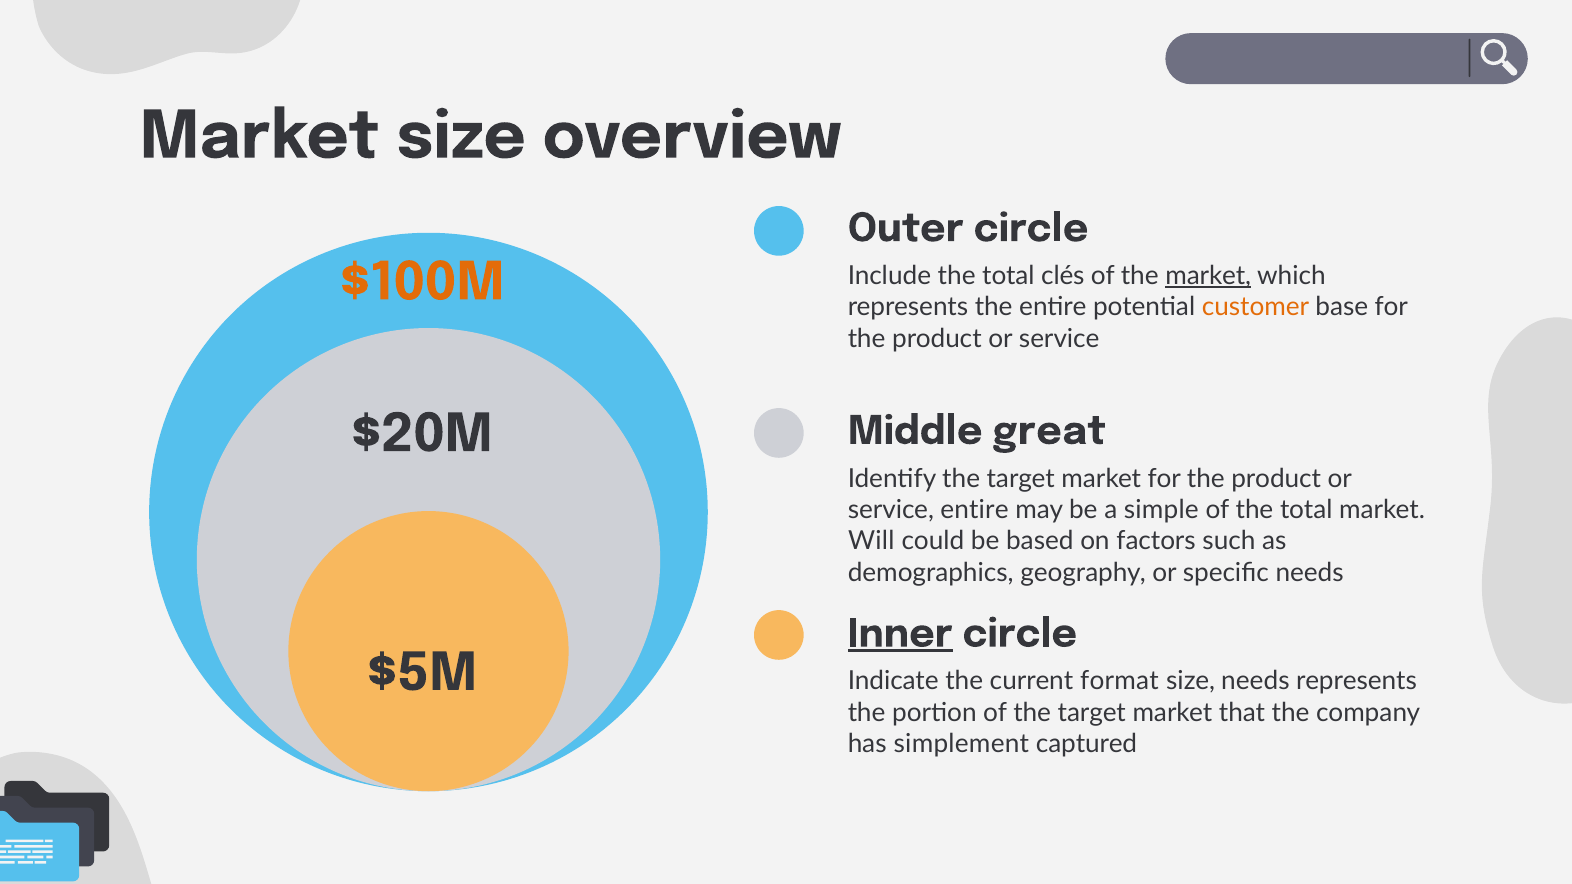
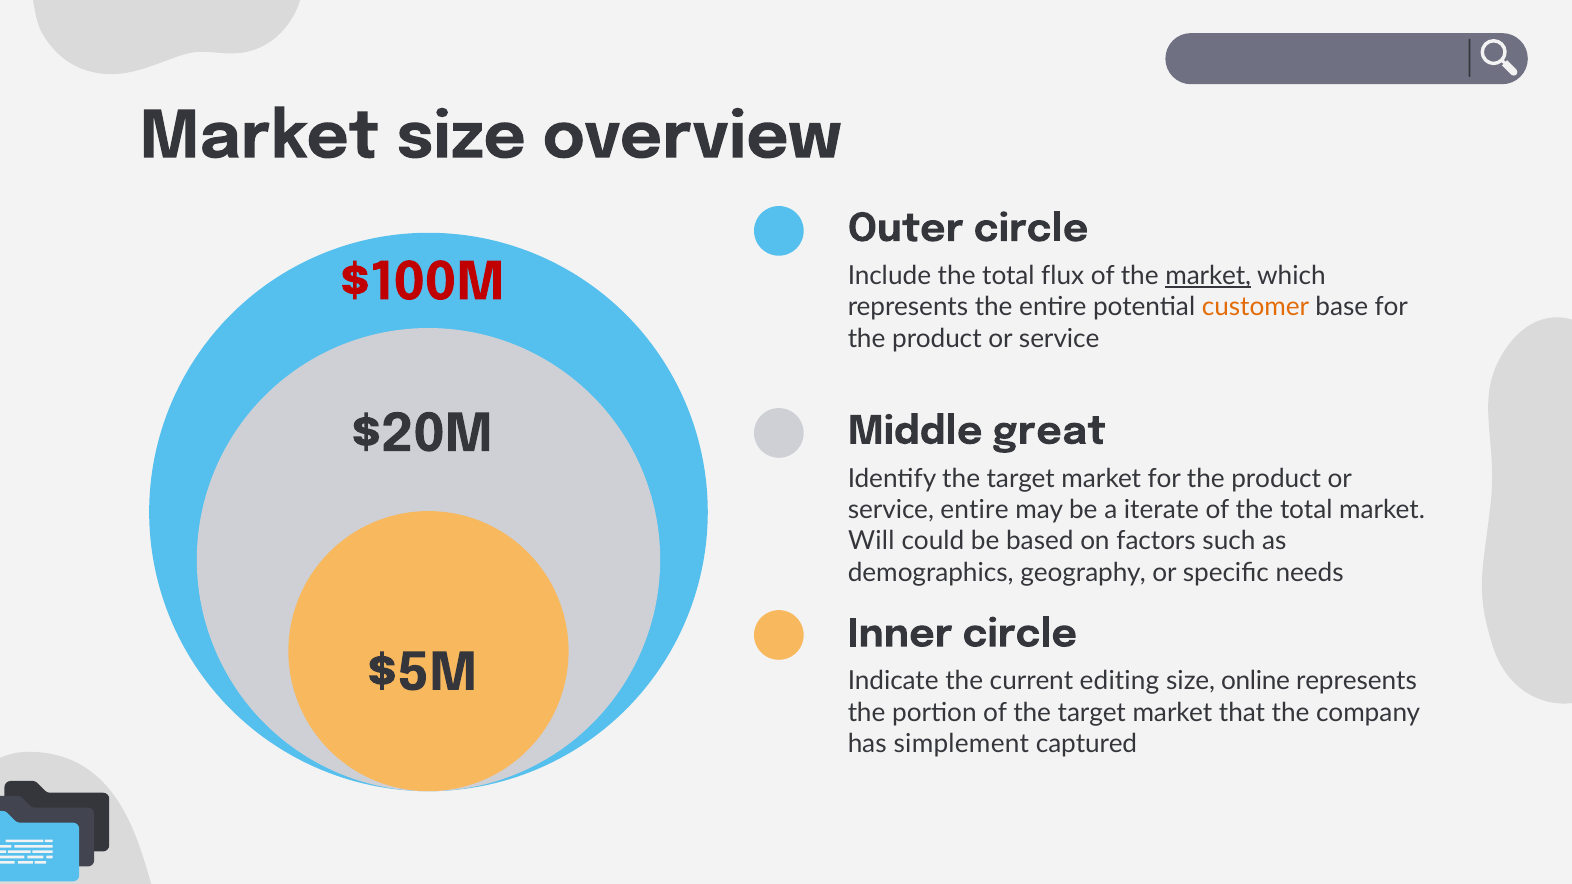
$100M colour: orange -> red (422, 282)
clés: clés -> flux (1063, 276)
simple: simple -> iterate (1161, 510)
Inner underline: present -> none (900, 634)
format: format -> editing (1120, 681)
size needs: needs -> online (1256, 681)
